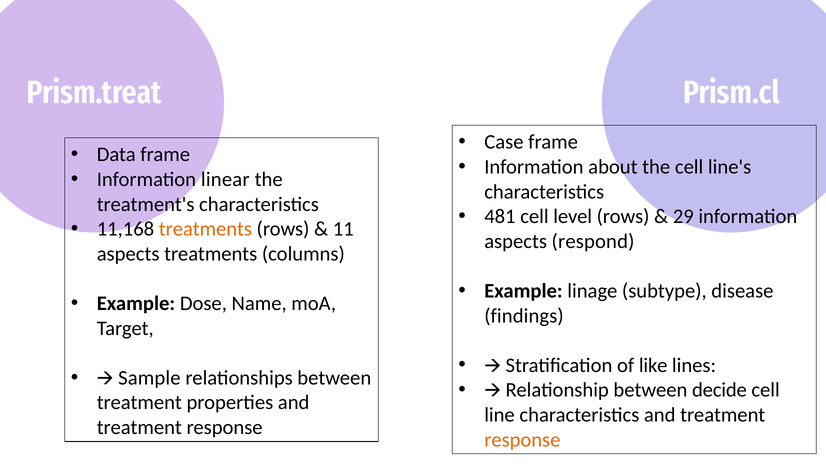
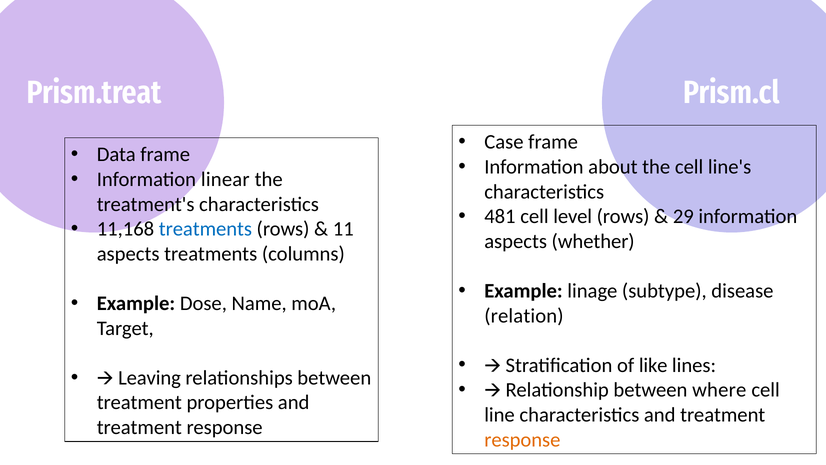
treatments colour: orange -> blue (205, 229)
respond: respond -> whether (593, 241)
findings: findings -> relation (524, 315)
Sample: Sample -> Leaving (149, 378)
decide: decide -> where (719, 390)
